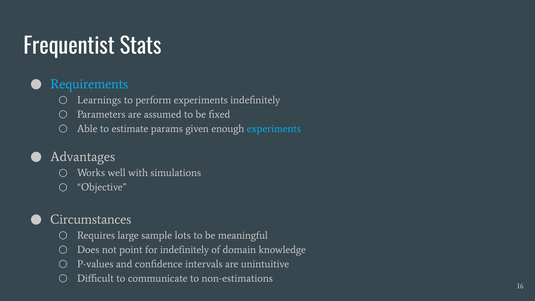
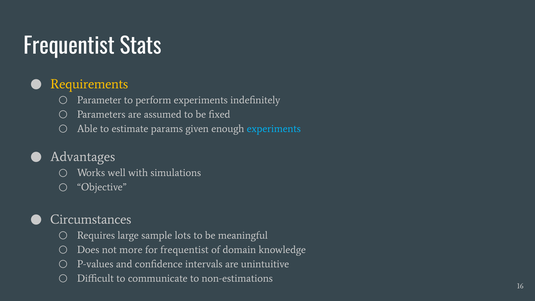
Requirements colour: light blue -> yellow (89, 84)
Learnings: Learnings -> Parameter (99, 100)
point: point -> more (131, 250)
for indefinitely: indefinitely -> frequentist (184, 250)
